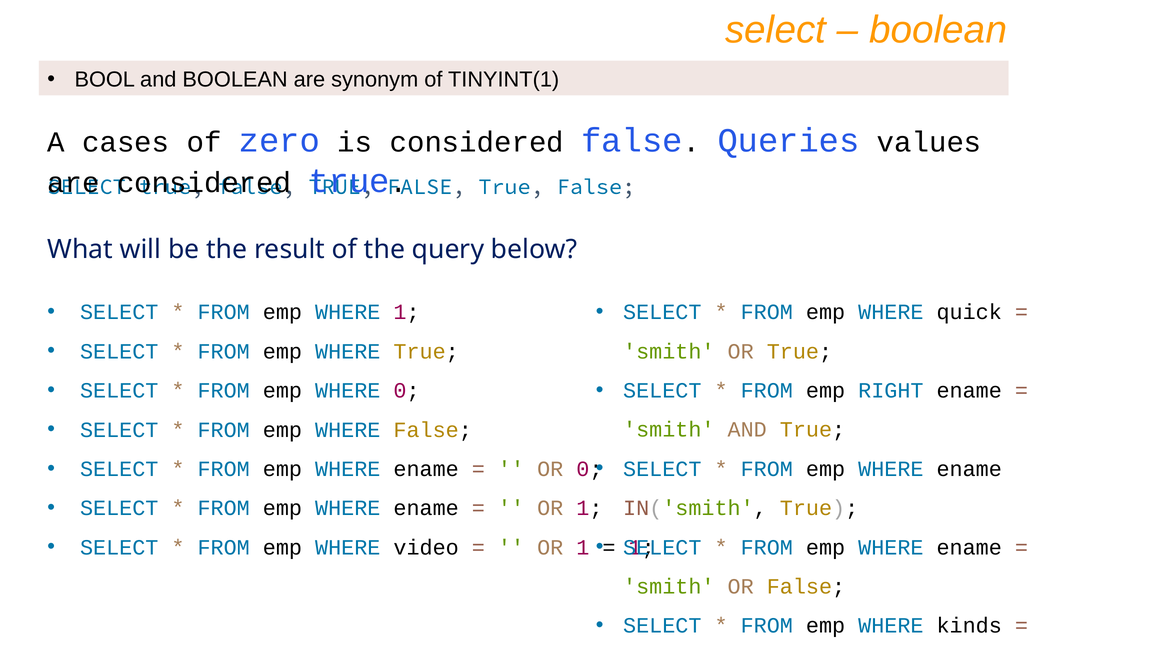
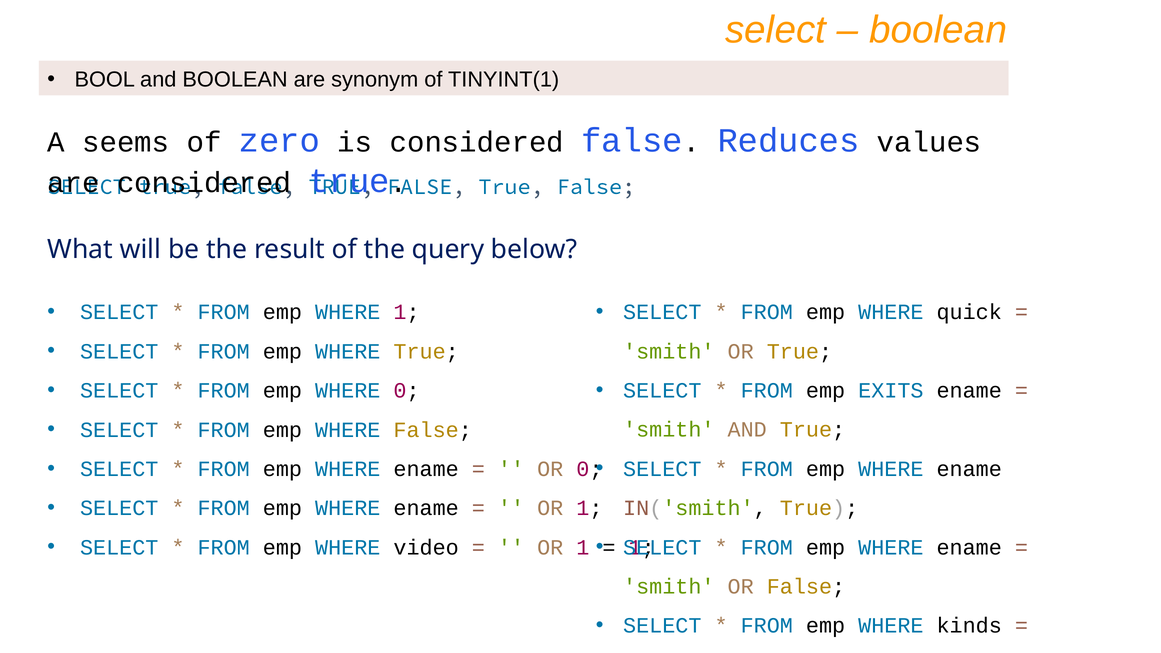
cases: cases -> seems (126, 142)
Queries: Queries -> Reduces (788, 140)
RIGHT: RIGHT -> EXITS (891, 391)
